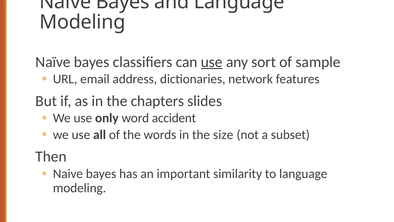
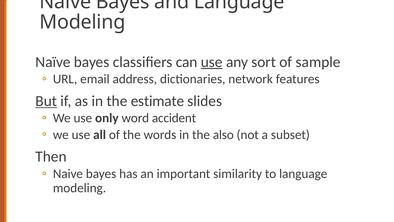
But underline: none -> present (46, 101)
chapters: chapters -> estimate (157, 101)
size: size -> also (223, 134)
